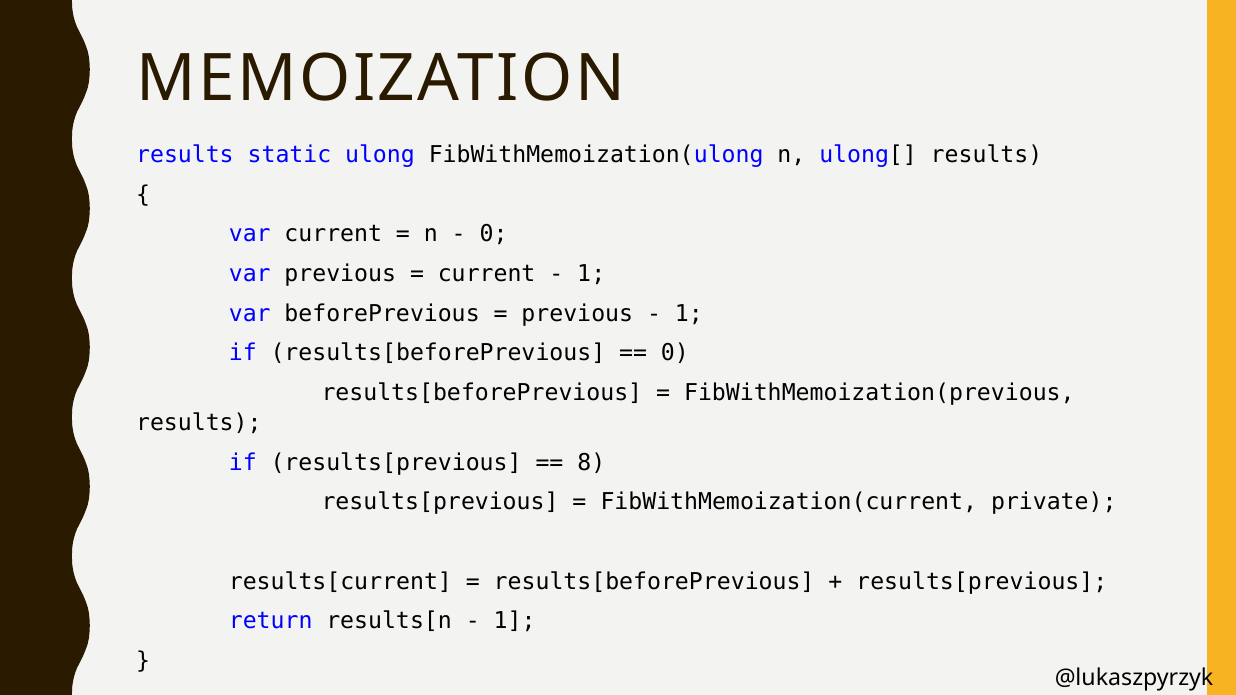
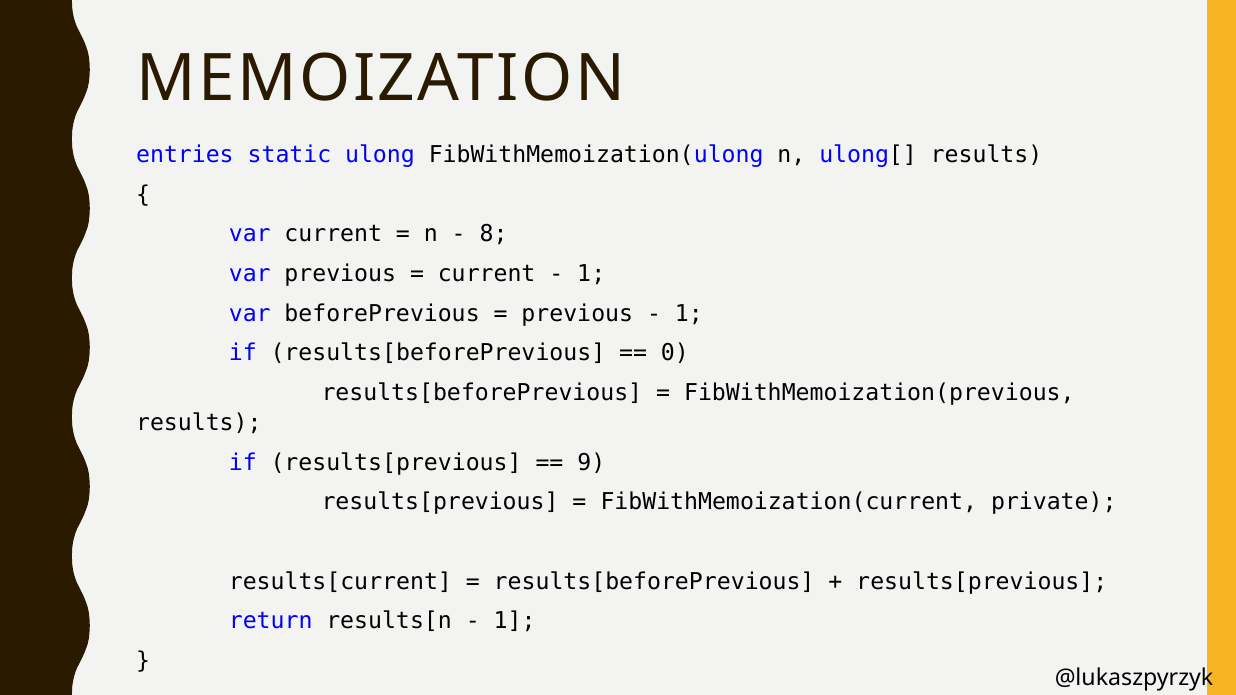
results: results -> entries (185, 155)
0: 0 -> 8 (494, 234)
8: 8 -> 9 (591, 463)
